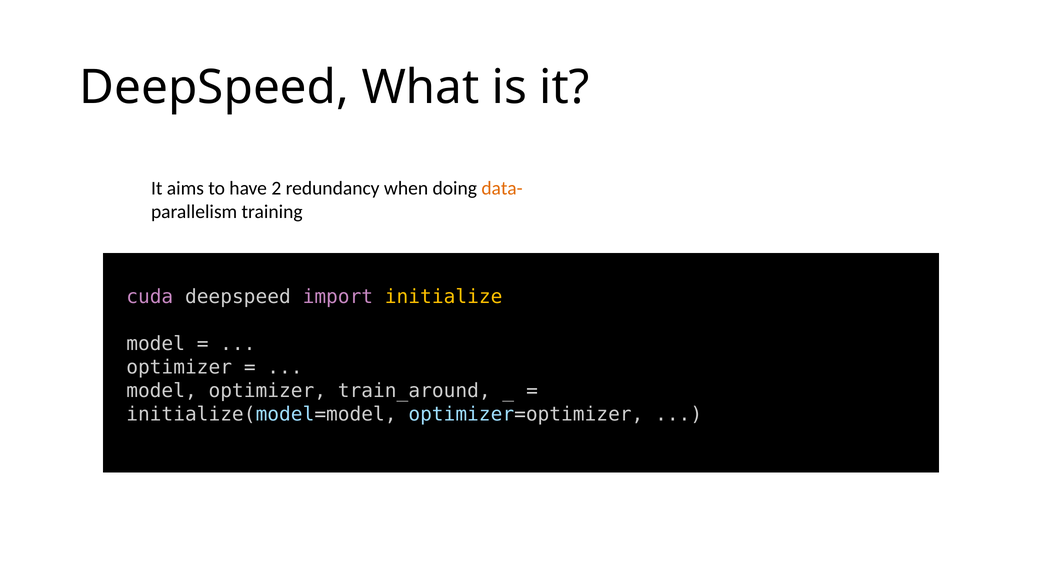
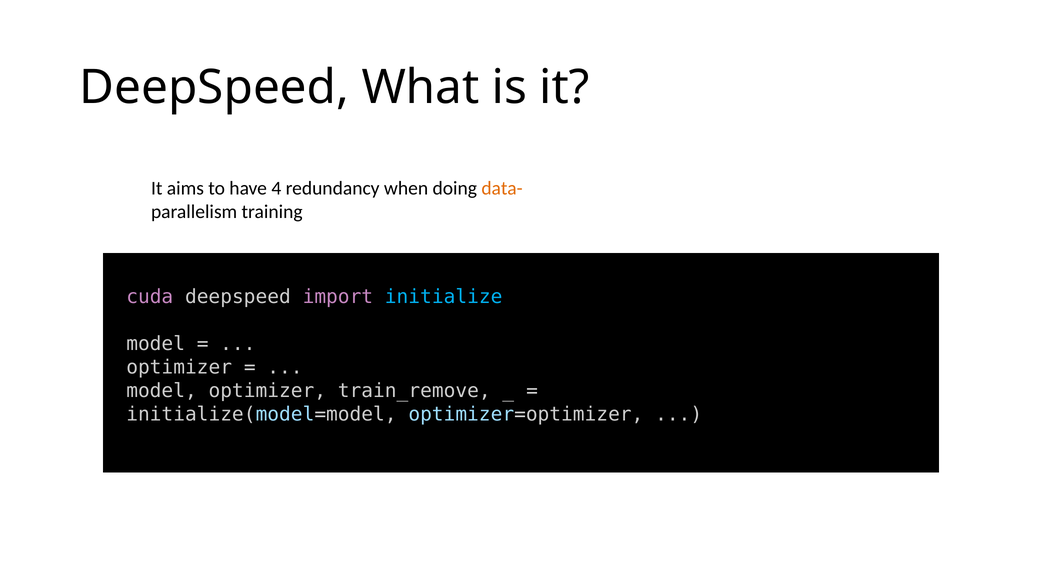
2: 2 -> 4 (276, 188)
initialize colour: yellow -> light blue (444, 297)
train_around: train_around -> train_remove (414, 391)
